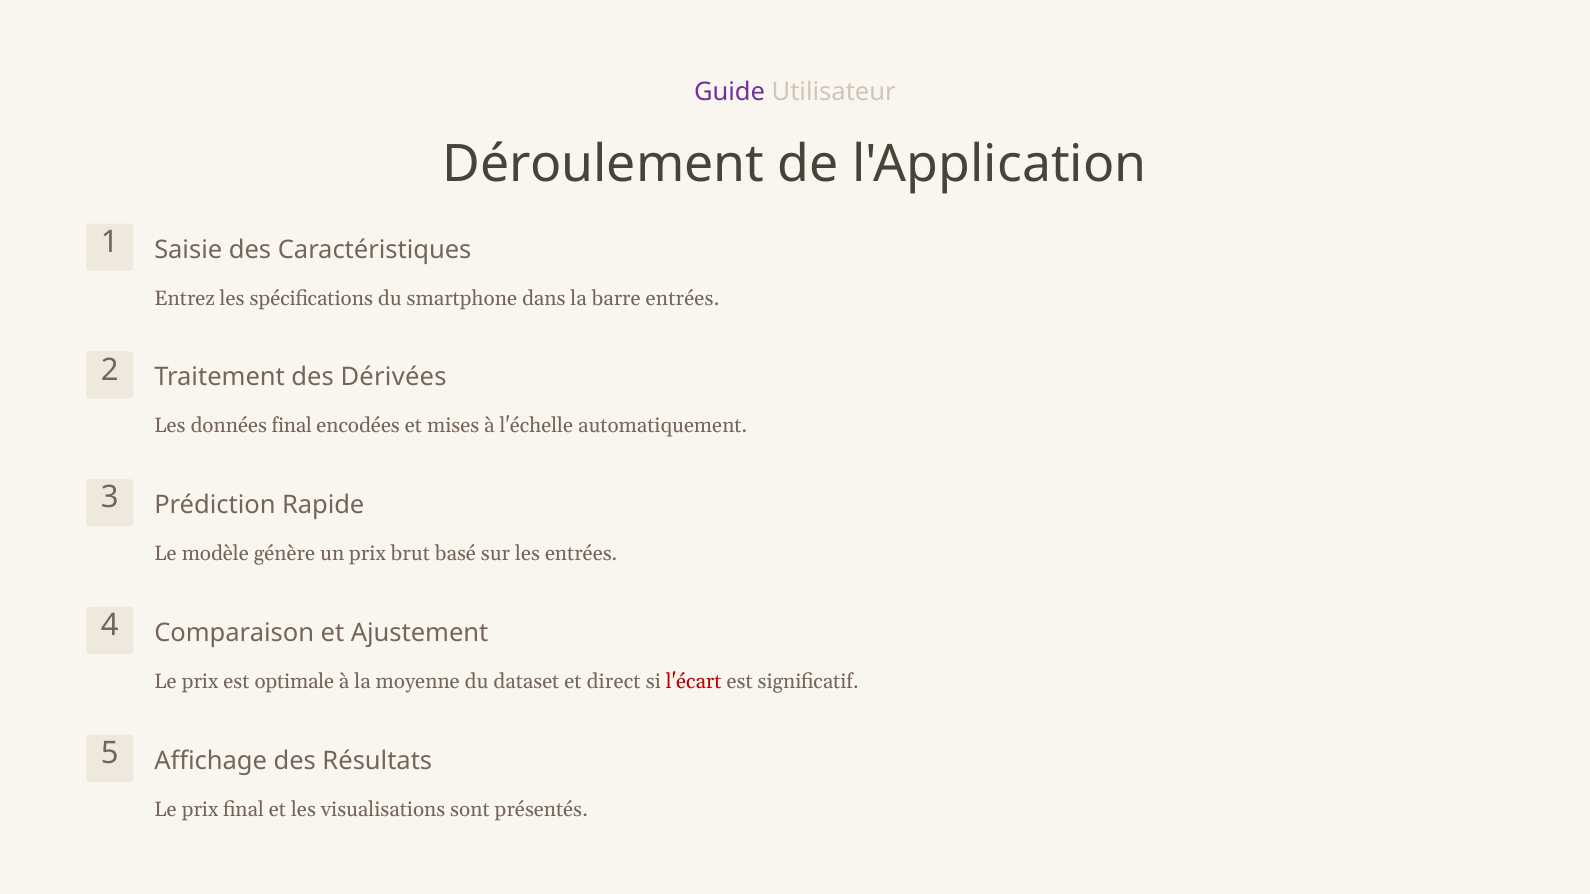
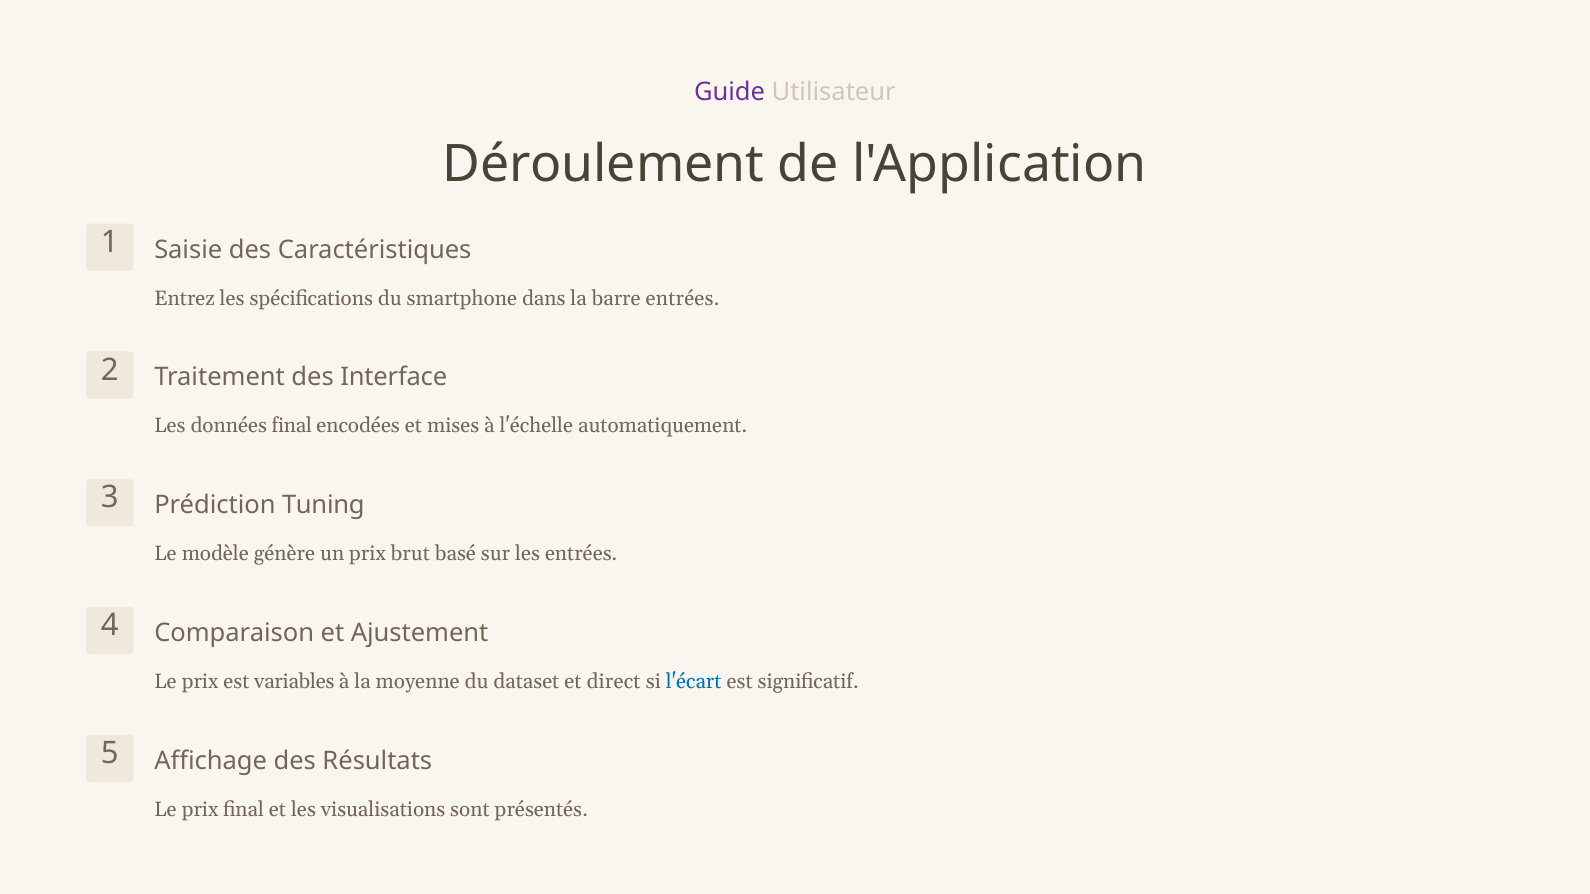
Dérivées: Dérivées -> Interface (394, 378)
Rapide: Rapide -> Tuning (323, 506)
optimale: optimale -> variables (294, 682)
l'écart colour: red -> blue (694, 682)
